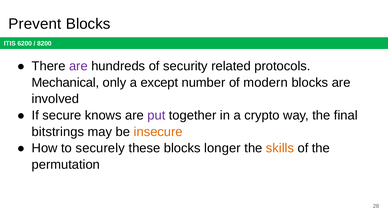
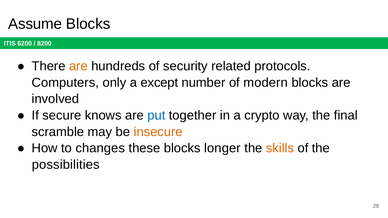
Prevent: Prevent -> Assume (35, 24)
are colour: purple -> orange (78, 66)
Mechanical: Mechanical -> Computers (65, 83)
put colour: purple -> blue (156, 116)
bitstrings: bitstrings -> scramble (58, 132)
securely: securely -> changes (100, 148)
permutation: permutation -> possibilities (66, 165)
